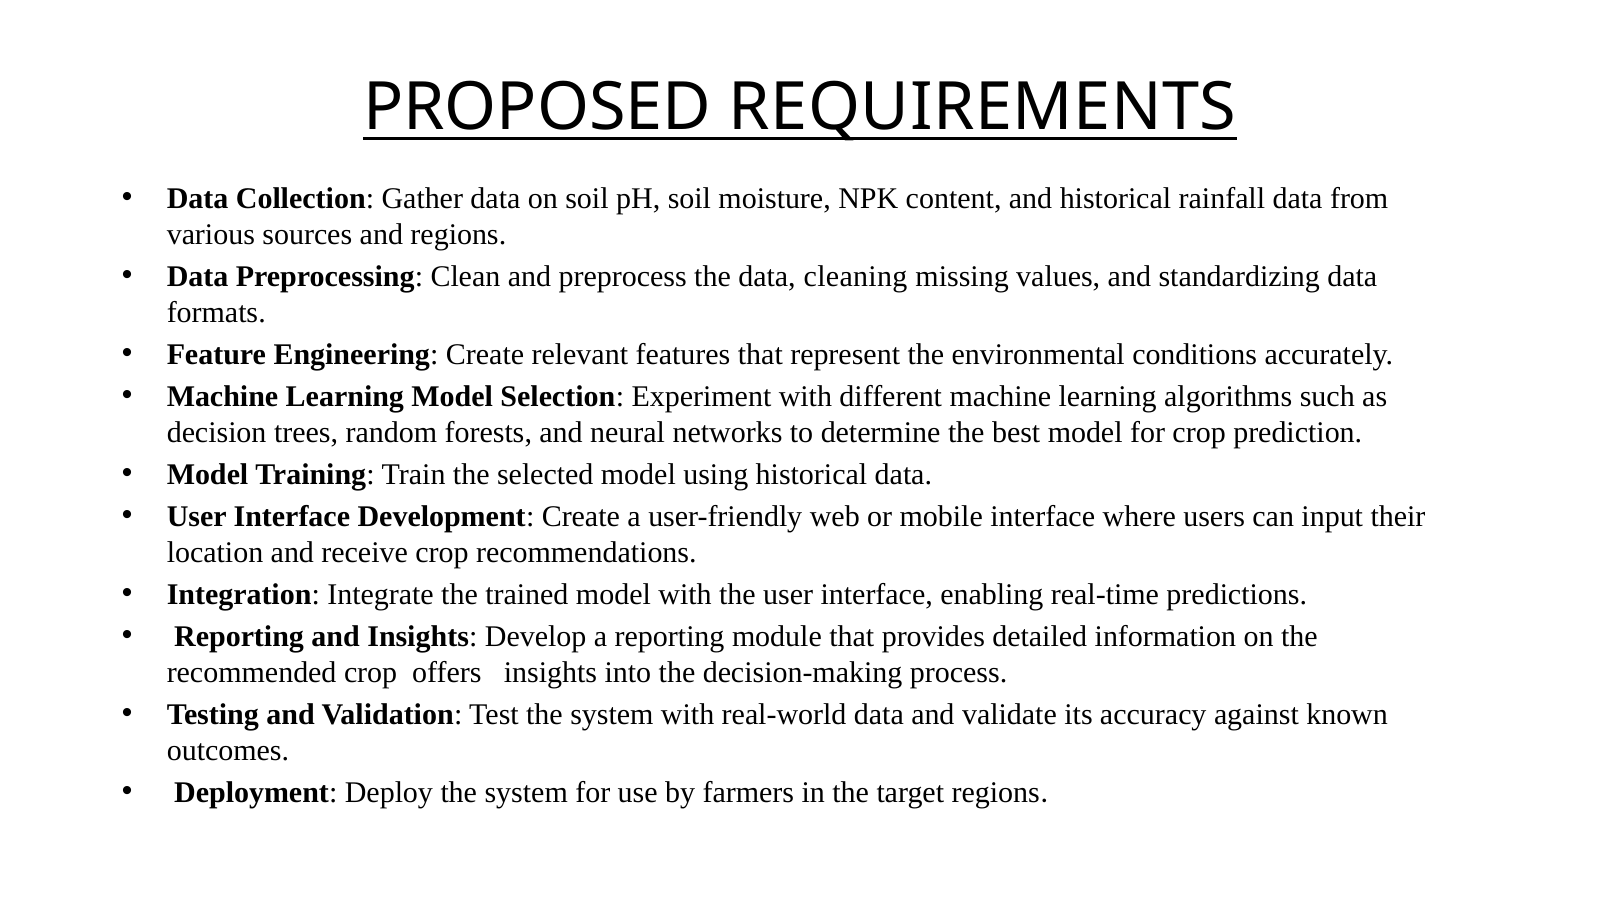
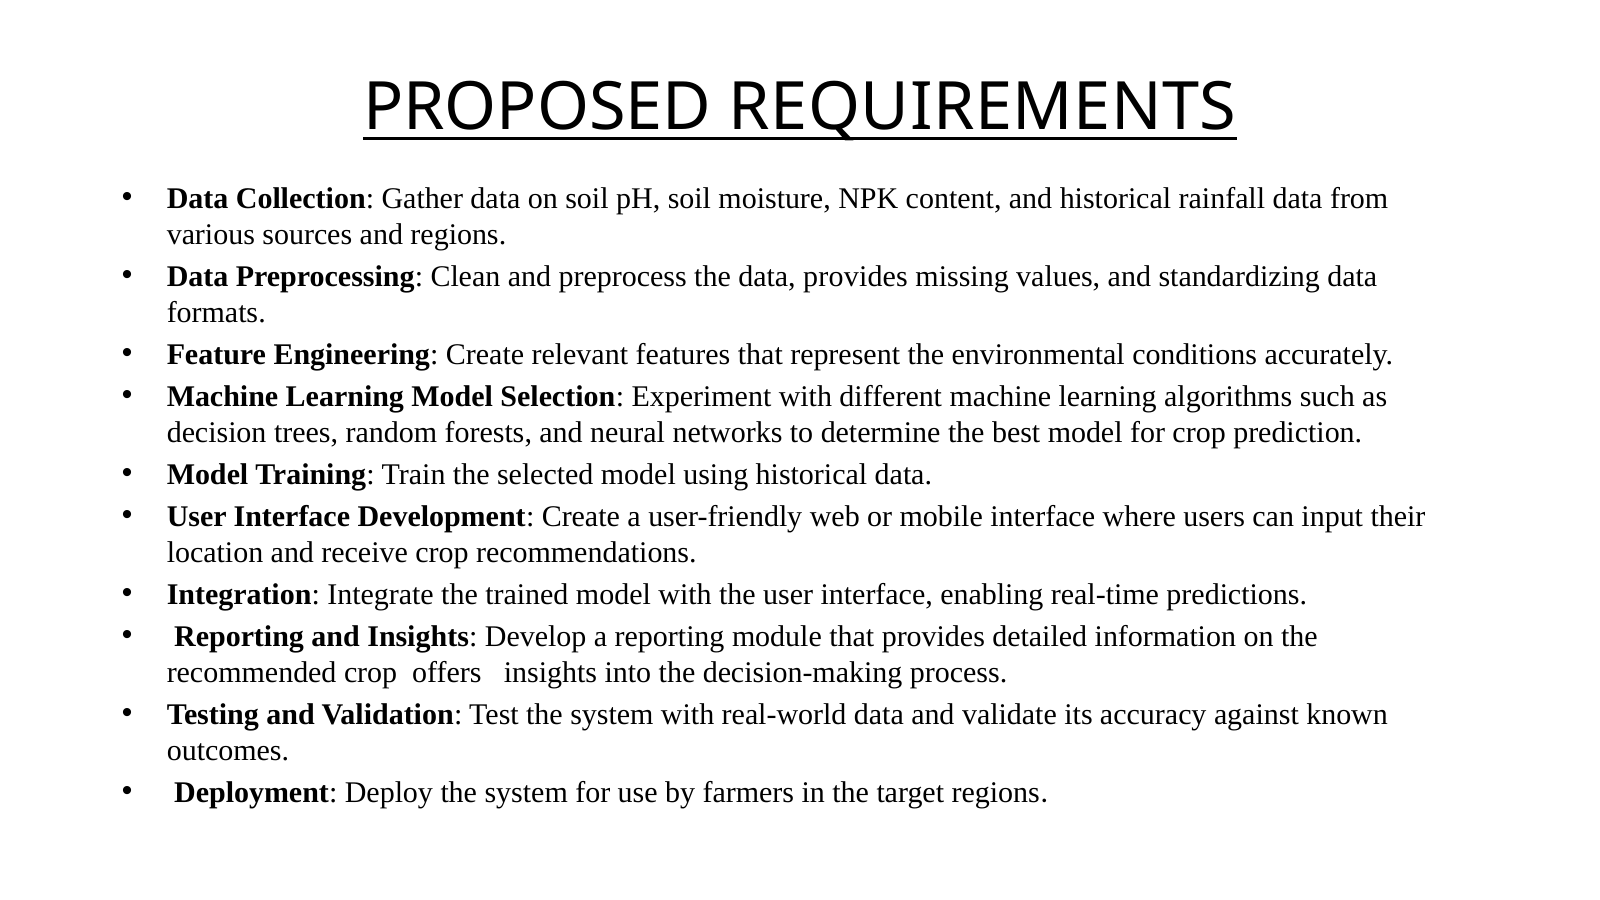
data cleaning: cleaning -> provides (856, 277)
